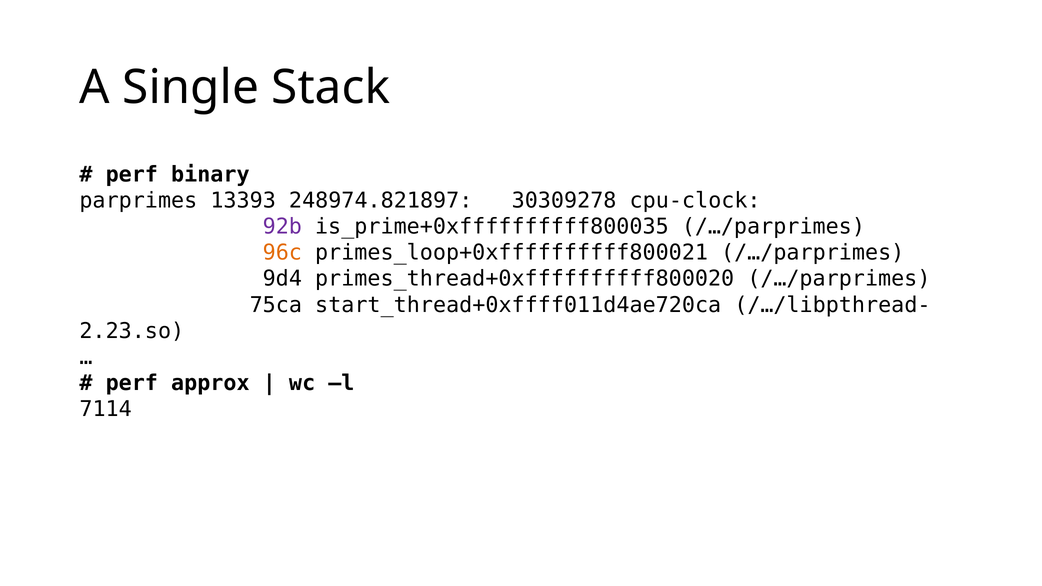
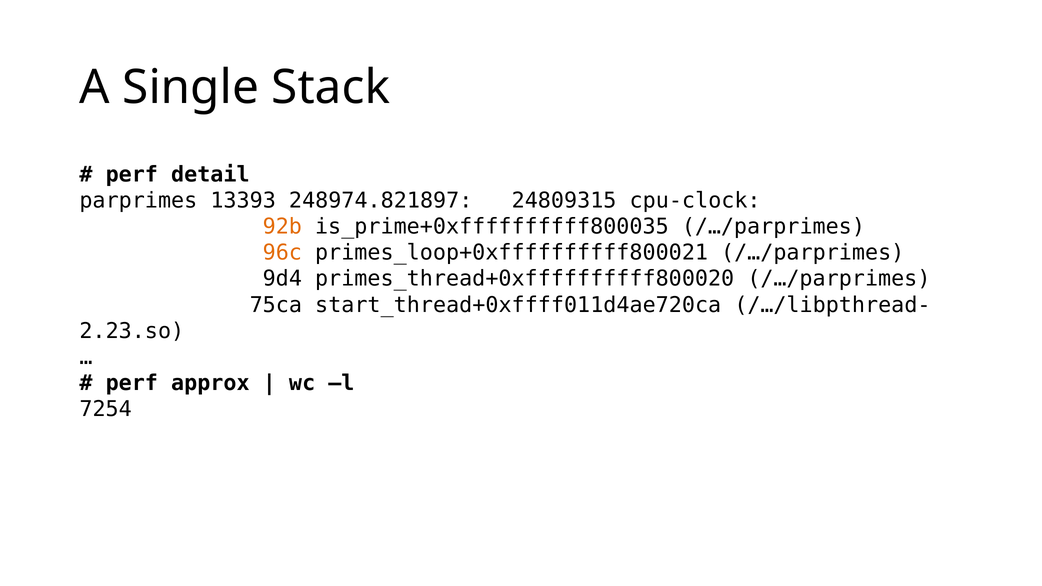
binary: binary -> detail (210, 175)
30309278: 30309278 -> 24809315 (564, 201)
92b colour: purple -> orange (282, 227)
7114: 7114 -> 7254 (106, 409)
